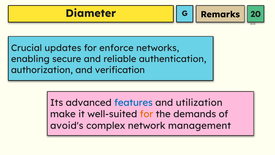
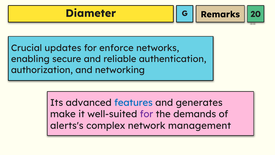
verification: verification -> networking (120, 70)
utilization: utilization -> generates (199, 103)
for colour: orange -> purple (147, 114)
avoid's: avoid's -> alerts's (67, 125)
